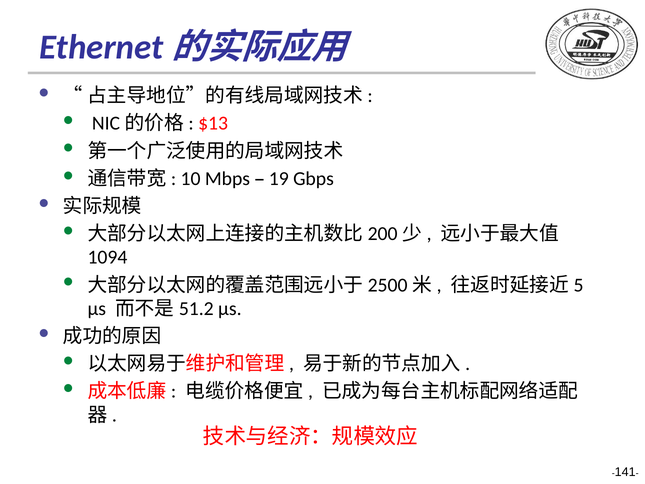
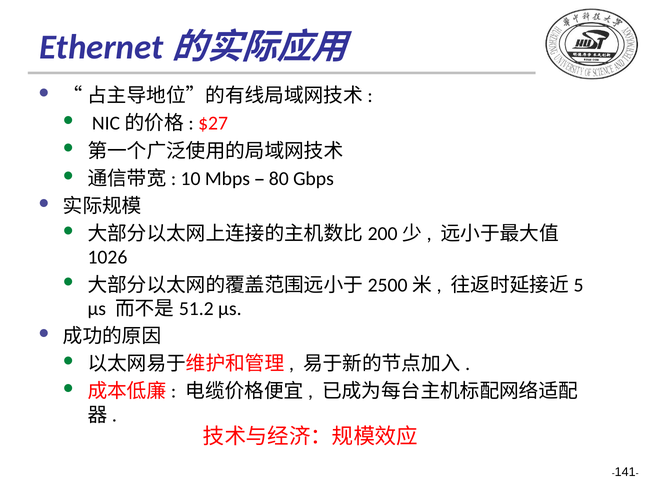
$13: $13 -> $27 (213, 123)
19: 19 -> 80 (279, 179)
1094: 1094 -> 1026 (107, 257)
